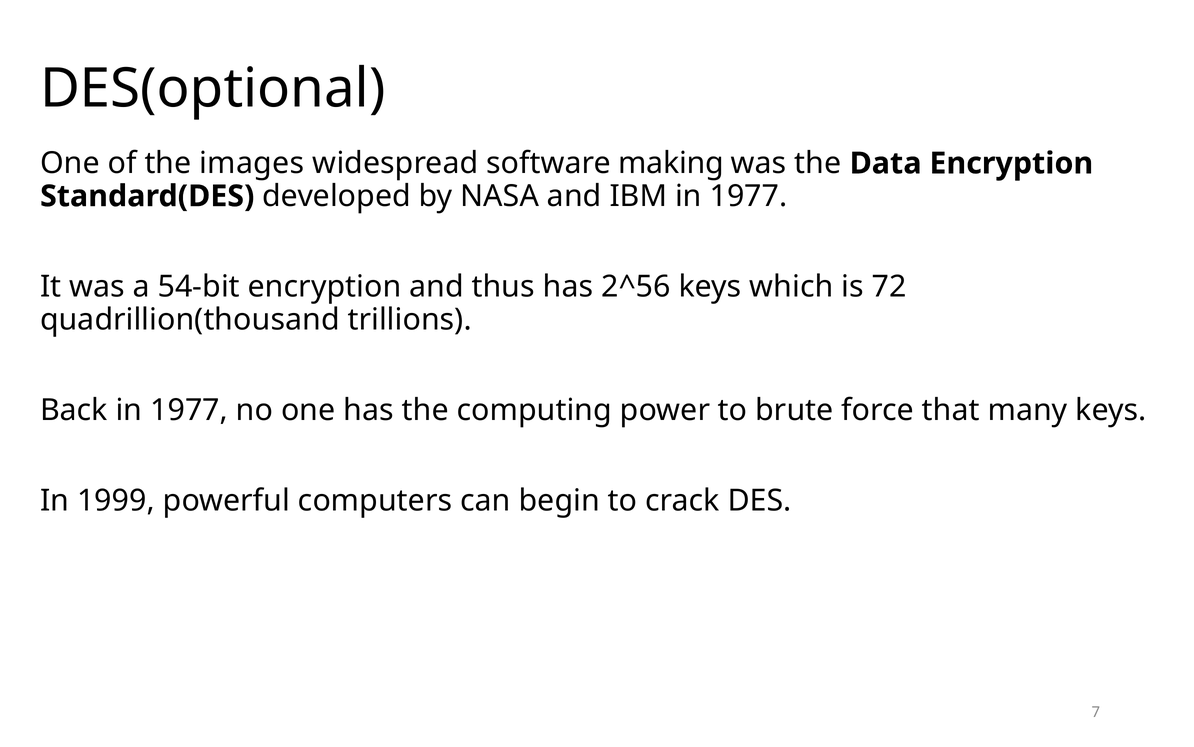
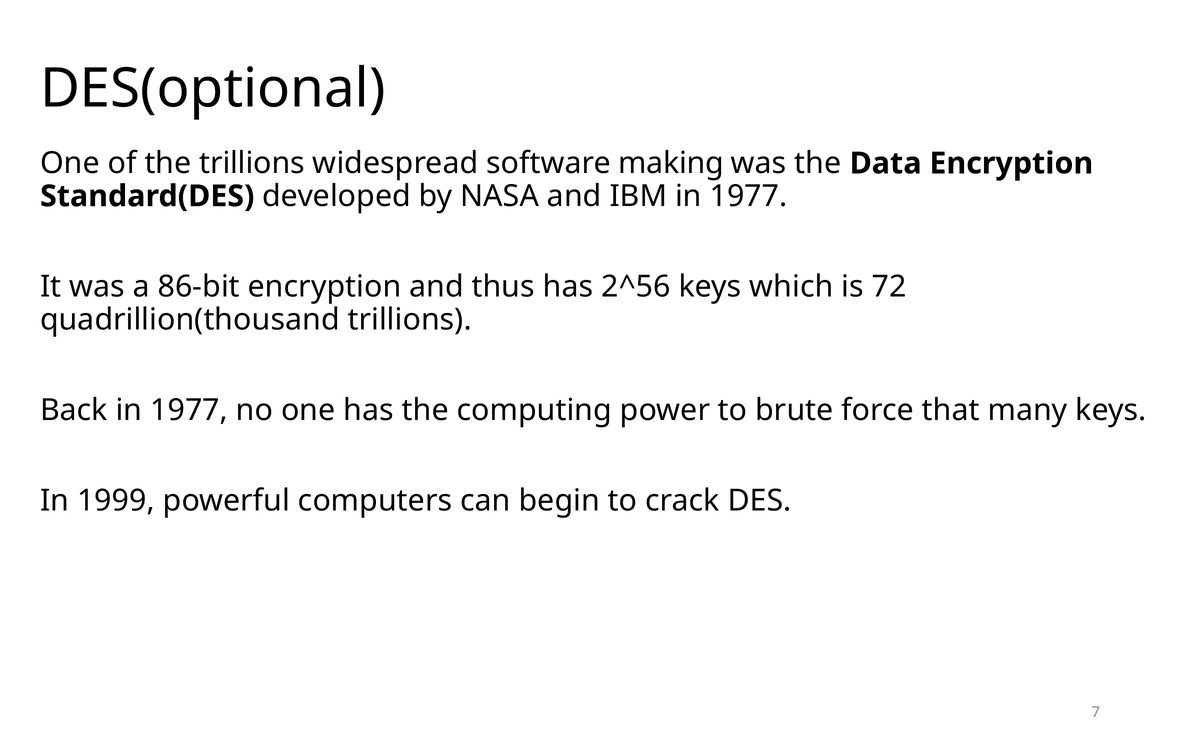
the images: images -> trillions (252, 163)
54-bit: 54-bit -> 86-bit (199, 287)
